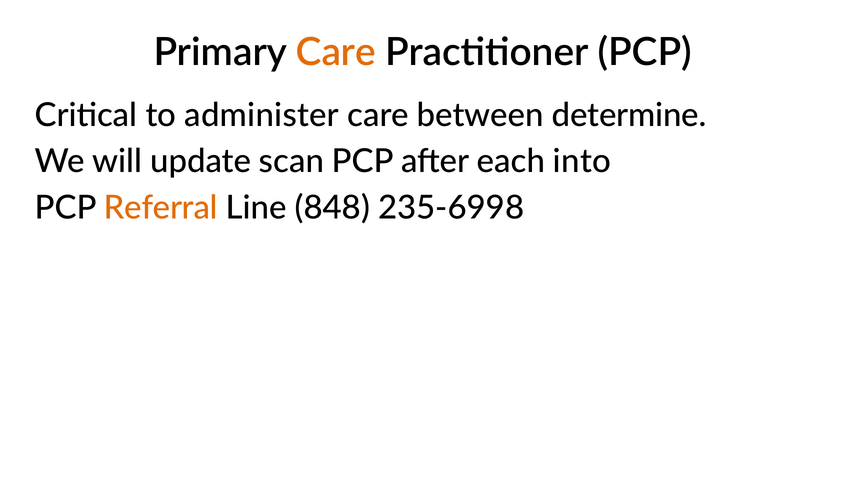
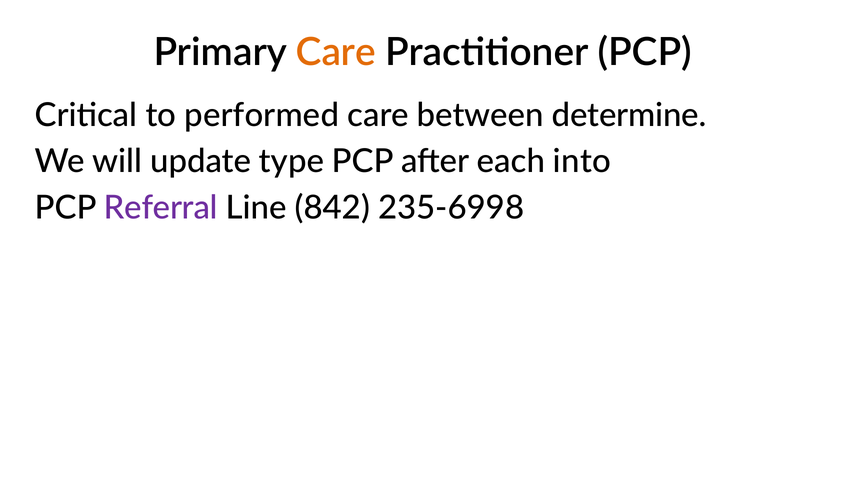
administer: administer -> performed (262, 115)
scan: scan -> type (291, 162)
Referral colour: orange -> purple (161, 208)
848: 848 -> 842 (332, 208)
